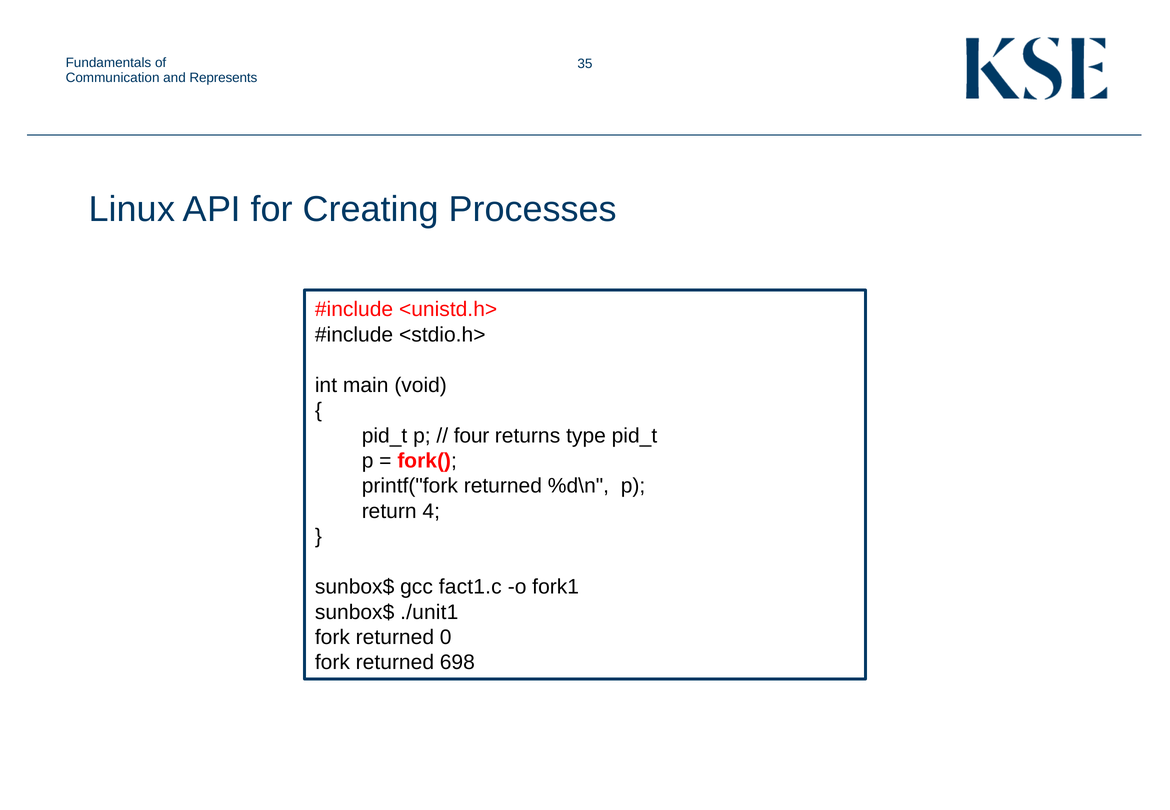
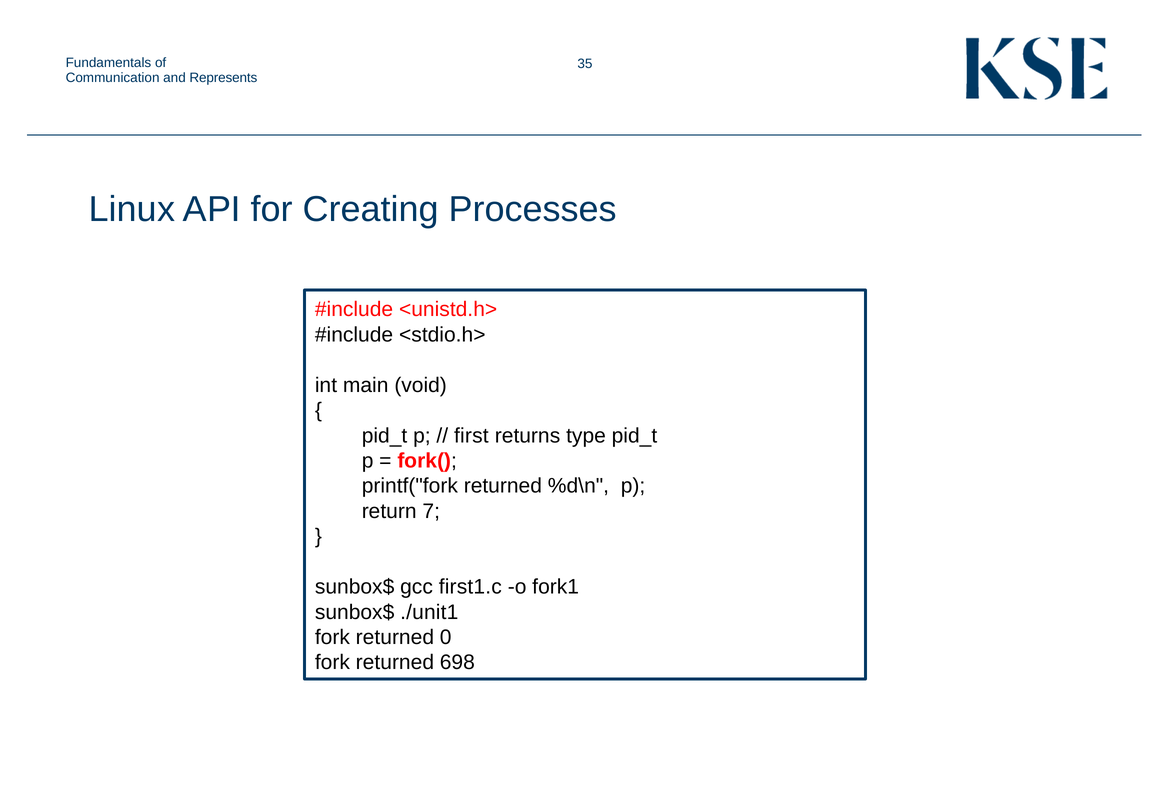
four: four -> first (471, 436)
4: 4 -> 7 (431, 511)
fact1.c: fact1.c -> first1.c (470, 587)
